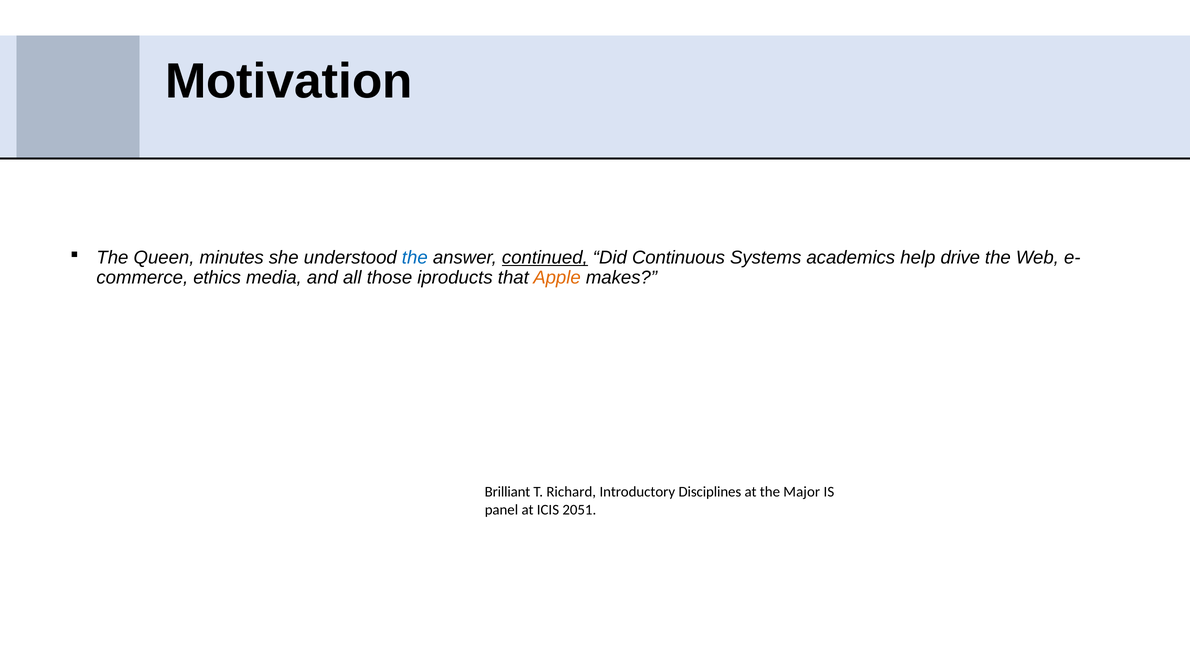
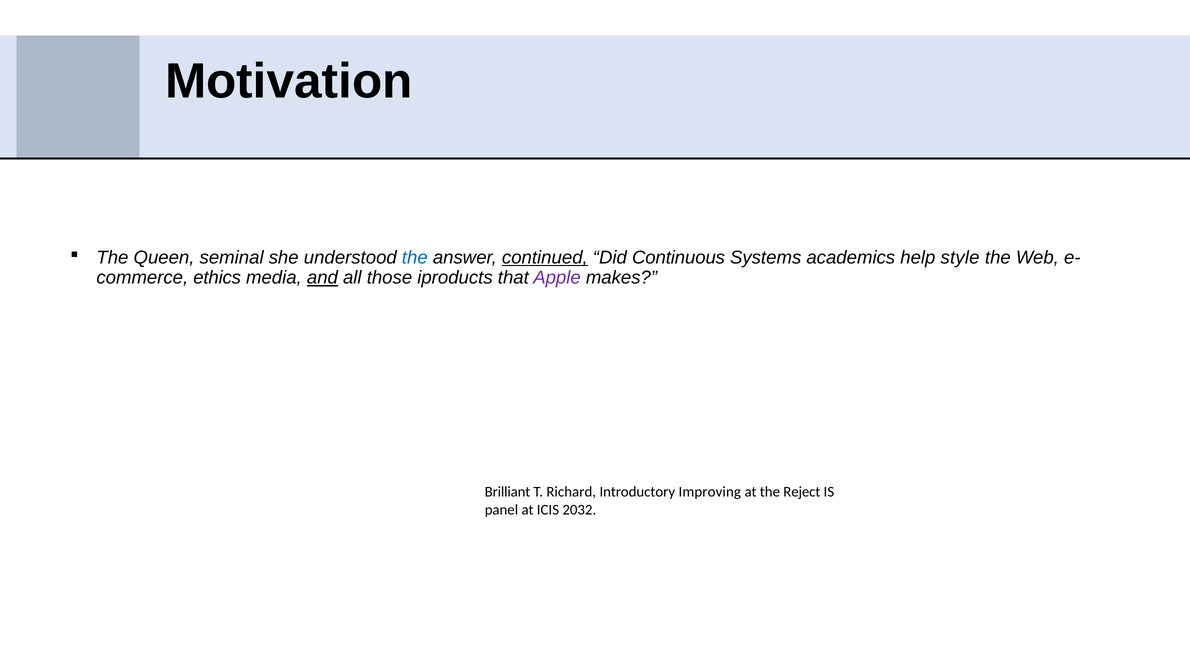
minutes: minutes -> seminal (232, 258)
drive: drive -> style (960, 258)
and underline: none -> present (322, 278)
Apple colour: orange -> purple (557, 278)
Disciplines: Disciplines -> Improving (710, 492)
Major: Major -> Reject (802, 492)
2051: 2051 -> 2032 (579, 510)
